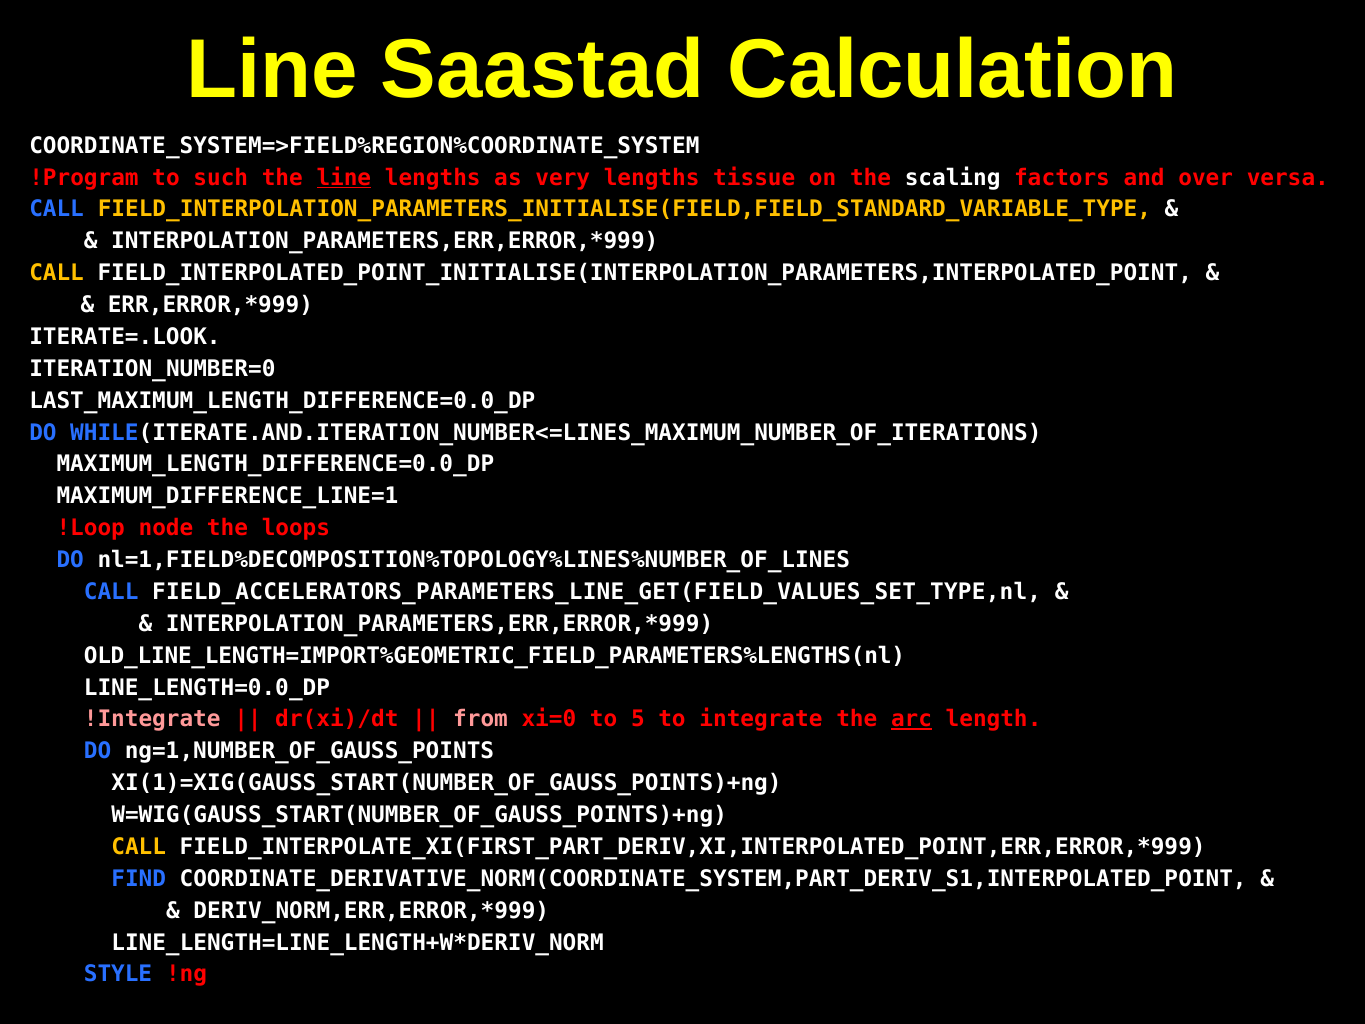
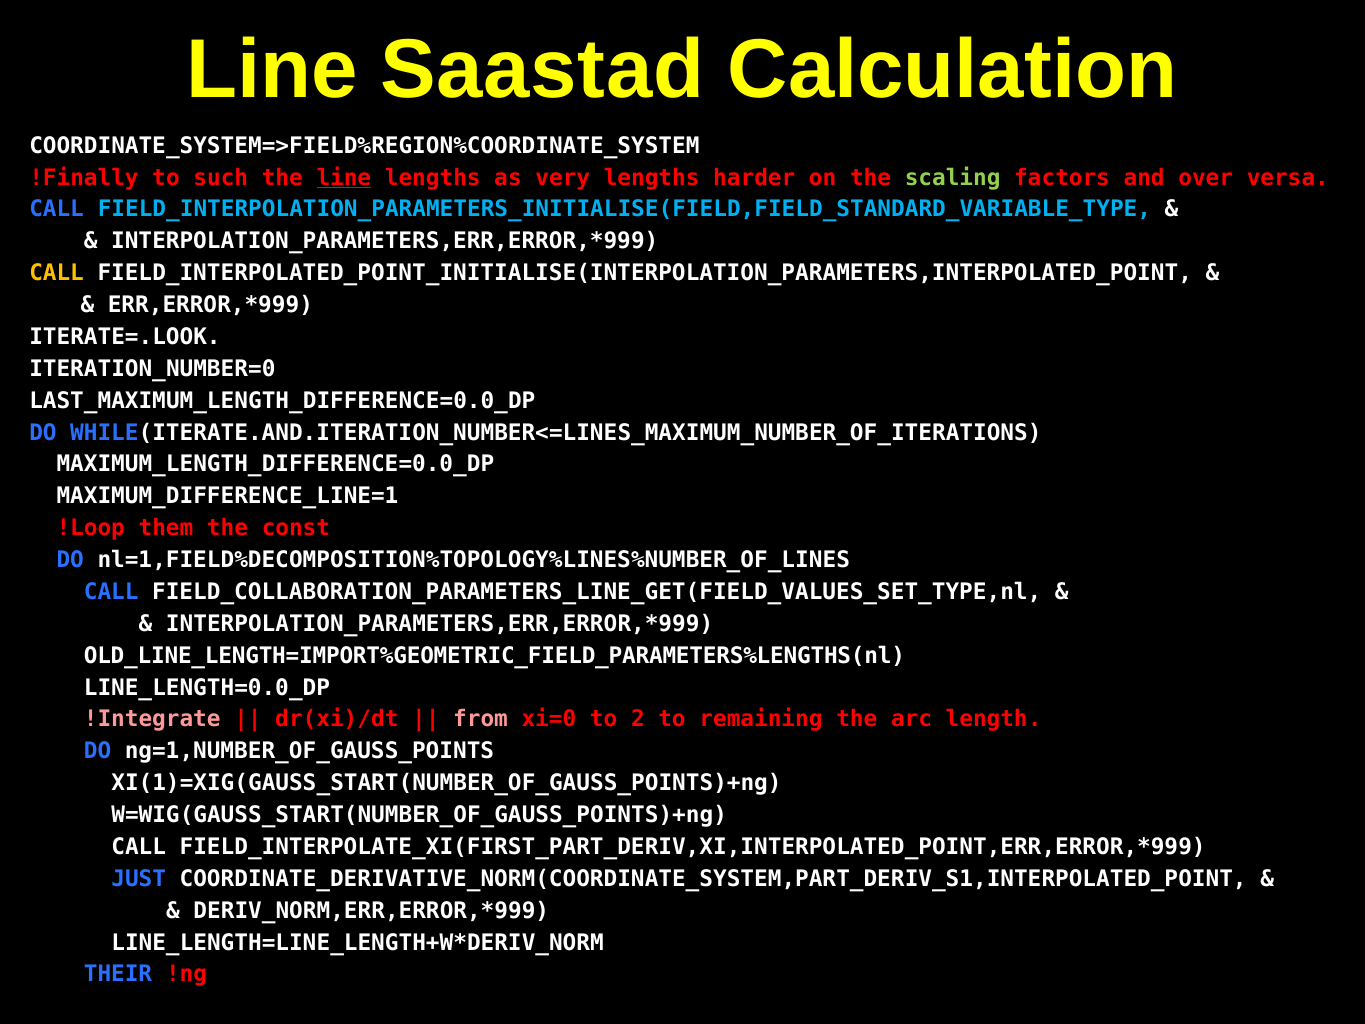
!Program: !Program -> !Finally (84, 177)
tissue: tissue -> harder (754, 177)
scaling colour: white -> light green (953, 177)
FIELD_INTERPOLATION_PARAMETERS_INITIALISE(FIELD,FIELD_STANDARD_VARIABLE_TYPE colour: yellow -> light blue (624, 209)
node: node -> them (166, 528)
loops: loops -> const (296, 528)
FIELD_ACCELERATORS_PARAMETERS_LINE_GET(FIELD_VALUES_SET_TYPE,nl: FIELD_ACCELERATORS_PARAMETERS_LINE_GET(FIELD_VALUES_SET_TYPE,nl -> FIELD_COLLABORATION_PARAMETERS_LINE_GET(FIELD_VALUES_SET_TYPE,nl (597, 592)
5: 5 -> 2 (638, 719)
integrate: integrate -> remaining (761, 719)
arc underline: present -> none (912, 719)
CALL colour: yellow -> white (139, 847)
FIND: FIND -> JUST (139, 879)
STYLE: STYLE -> THEIR (118, 974)
